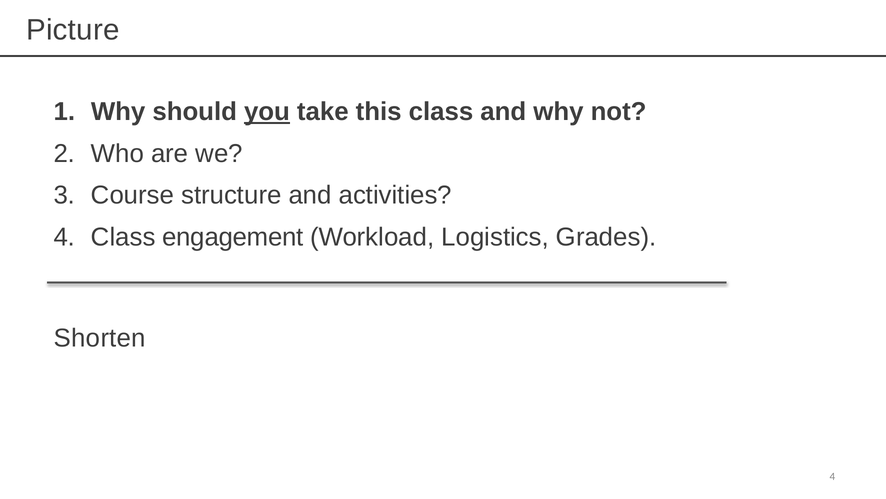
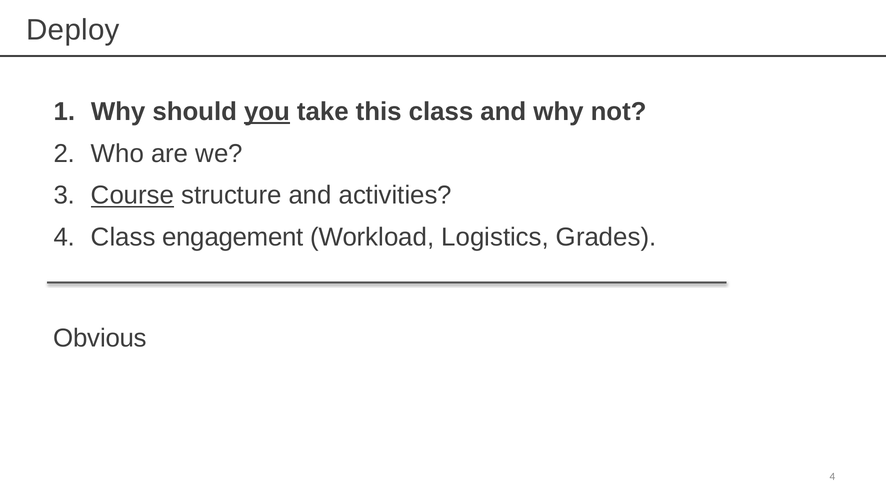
Picture: Picture -> Deploy (73, 30)
Course underline: none -> present (132, 195)
Shorten: Shorten -> Obvious (100, 338)
